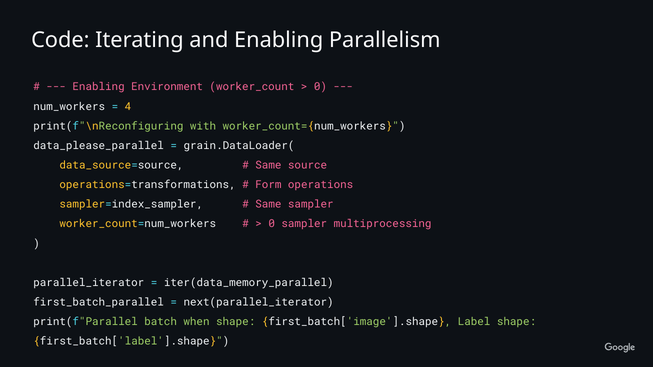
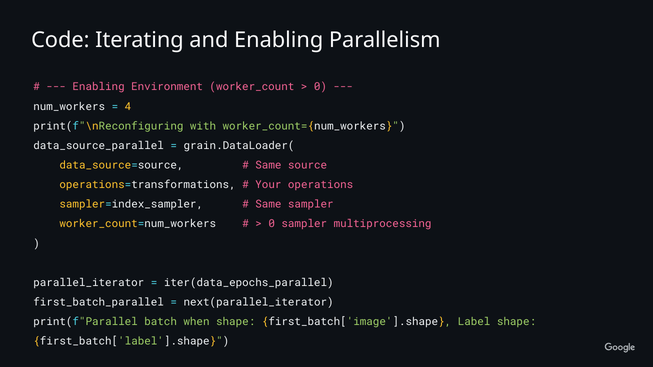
data_please_parallel: data_please_parallel -> data_source_parallel (99, 146)
Form: Form -> Your (268, 185)
iter(data_memory_parallel: iter(data_memory_parallel -> iter(data_epochs_parallel (249, 283)
